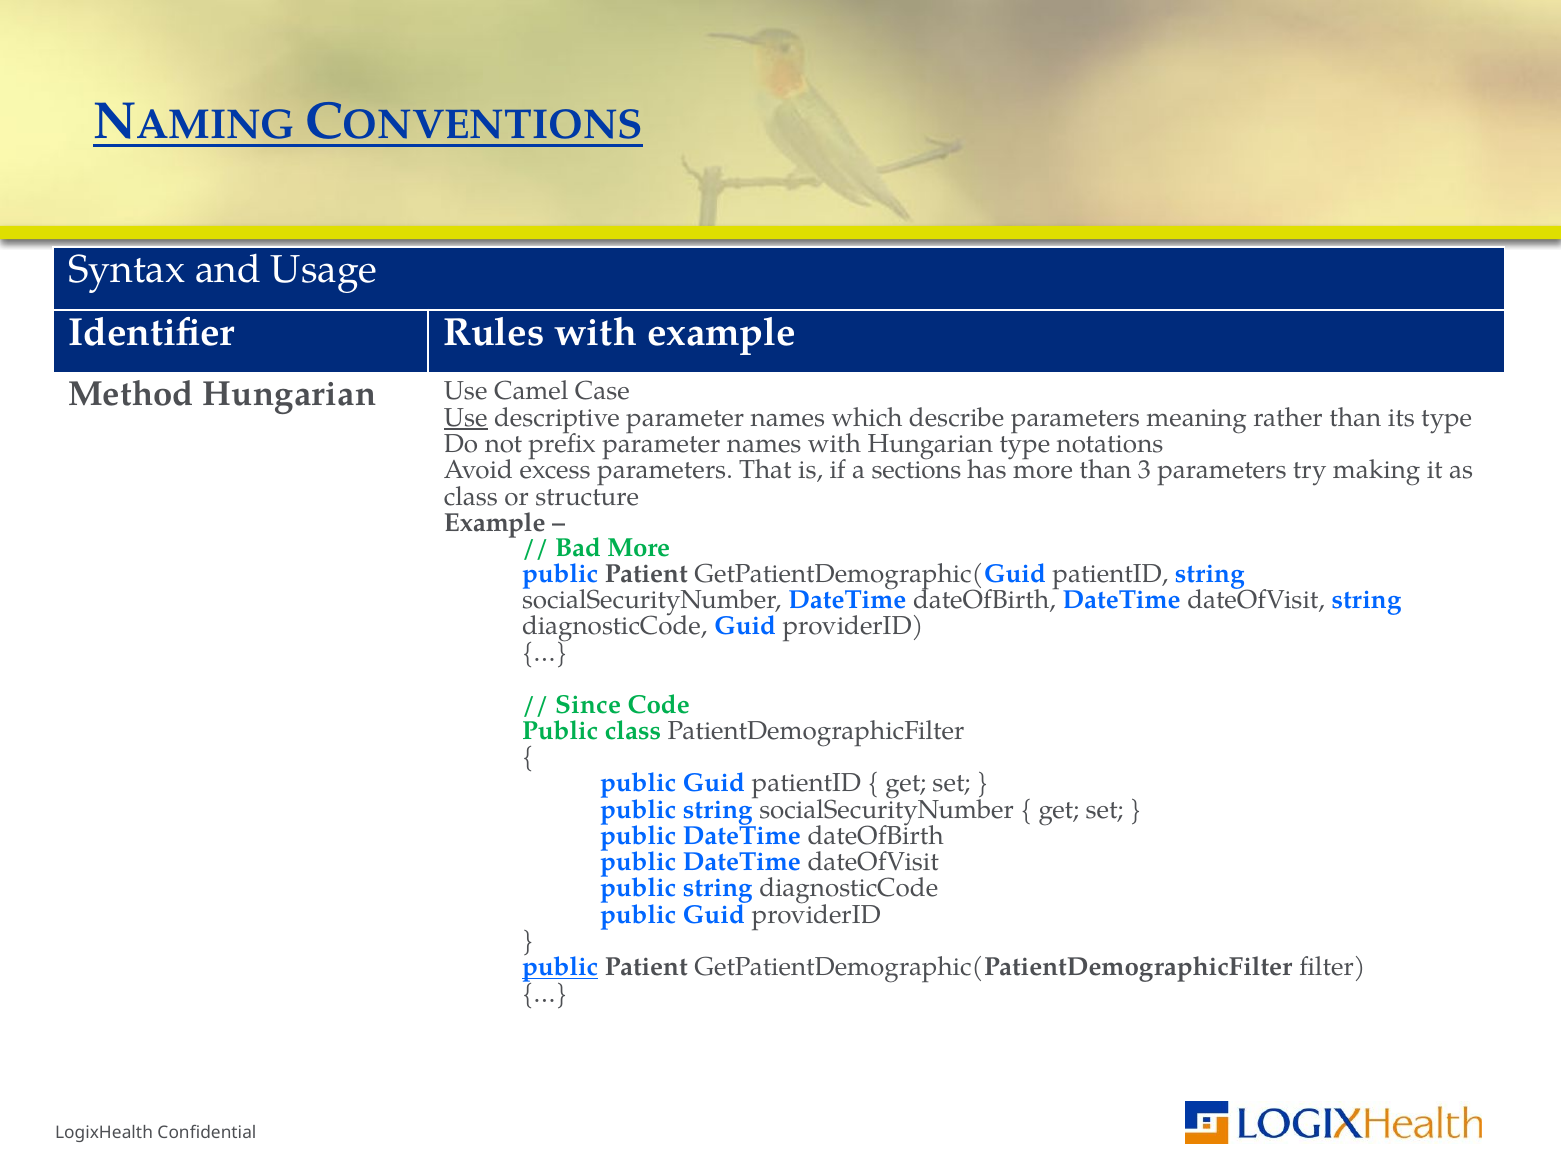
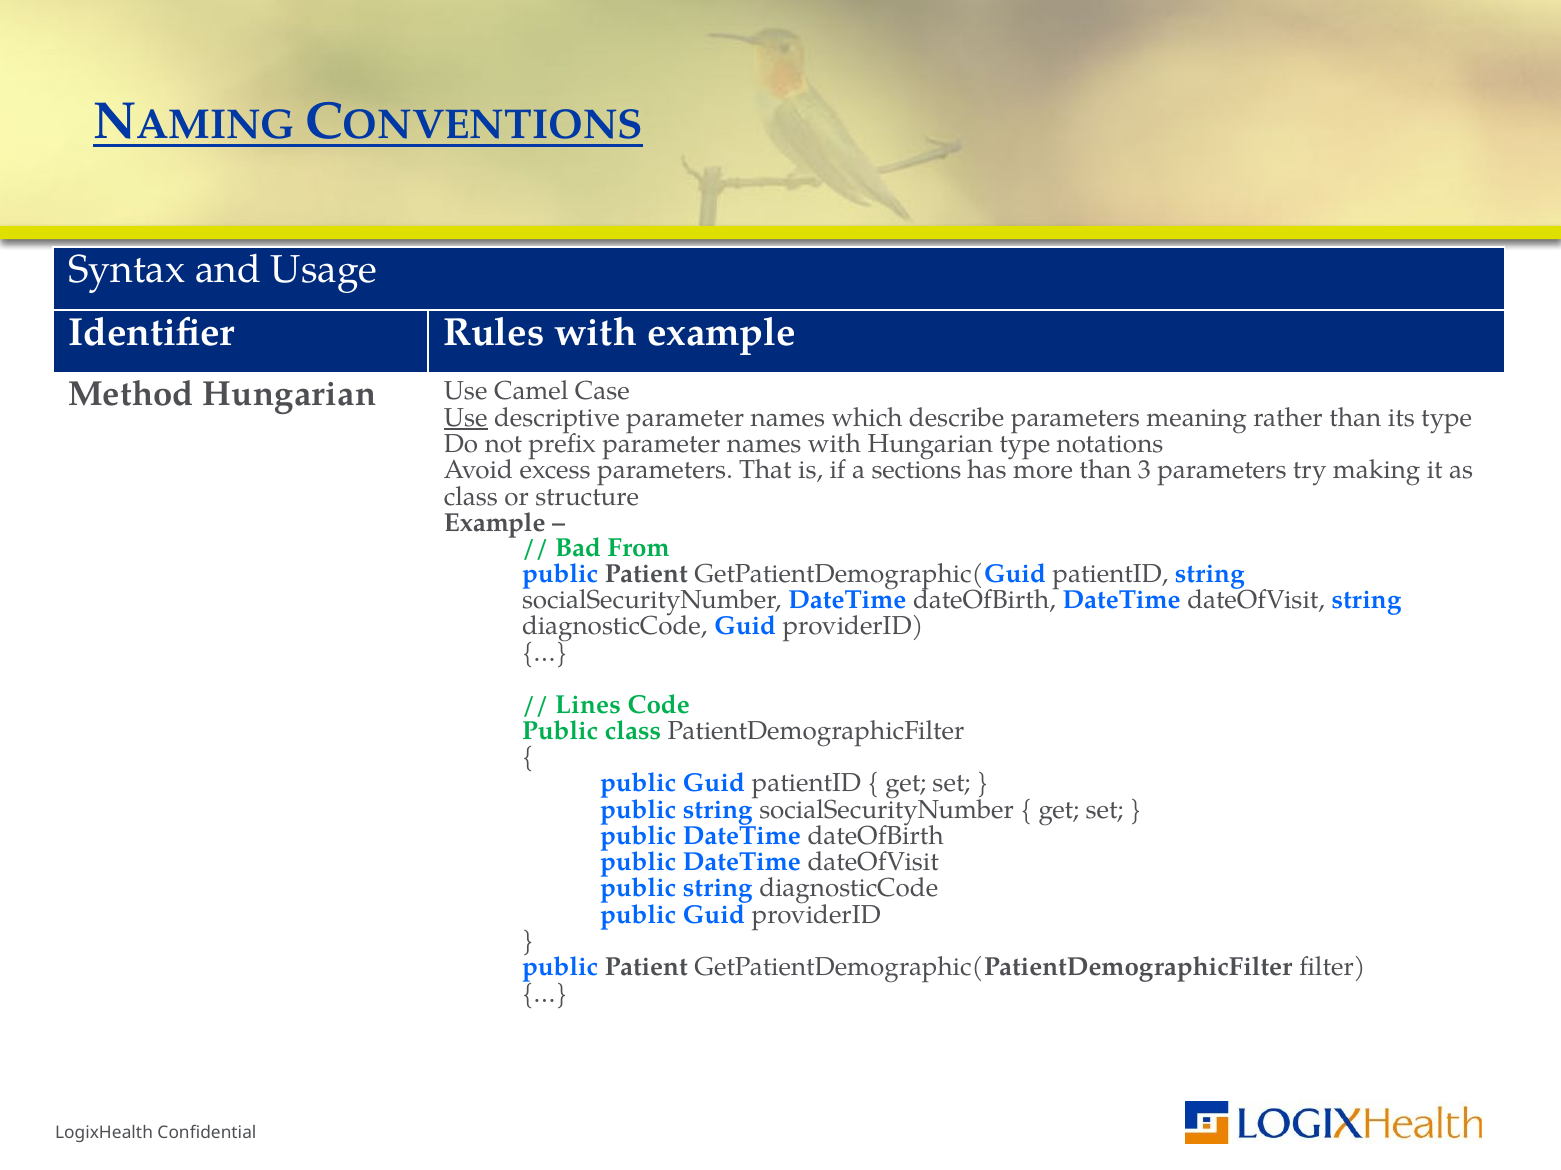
Bad More: More -> From (639, 548)
Since: Since -> Lines (588, 705)
public underline: present -> none (560, 968)
